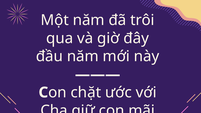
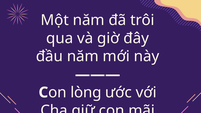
chặt: chặt -> lòng (86, 93)
